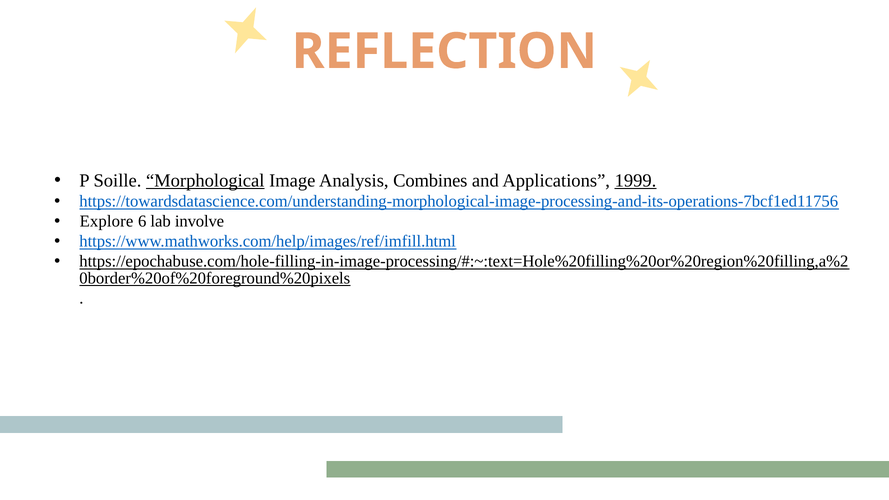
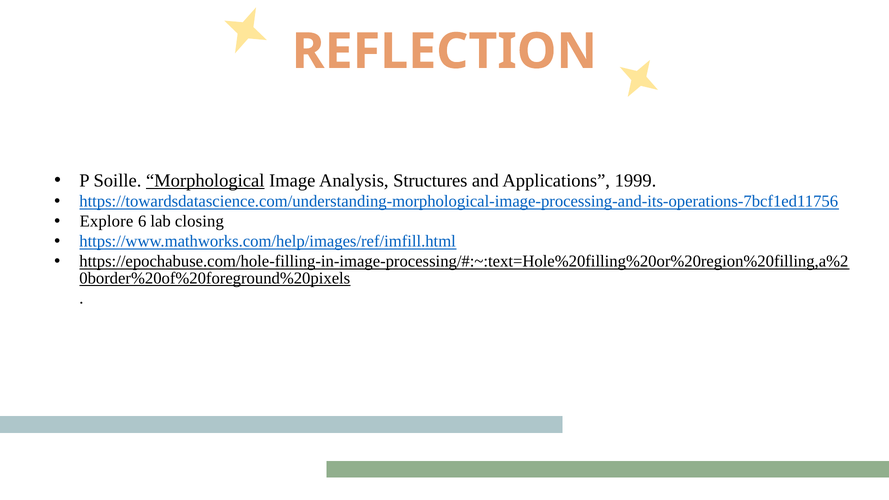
Combines: Combines -> Structures (430, 180)
1999 underline: present -> none (636, 180)
involve: involve -> closing (199, 221)
